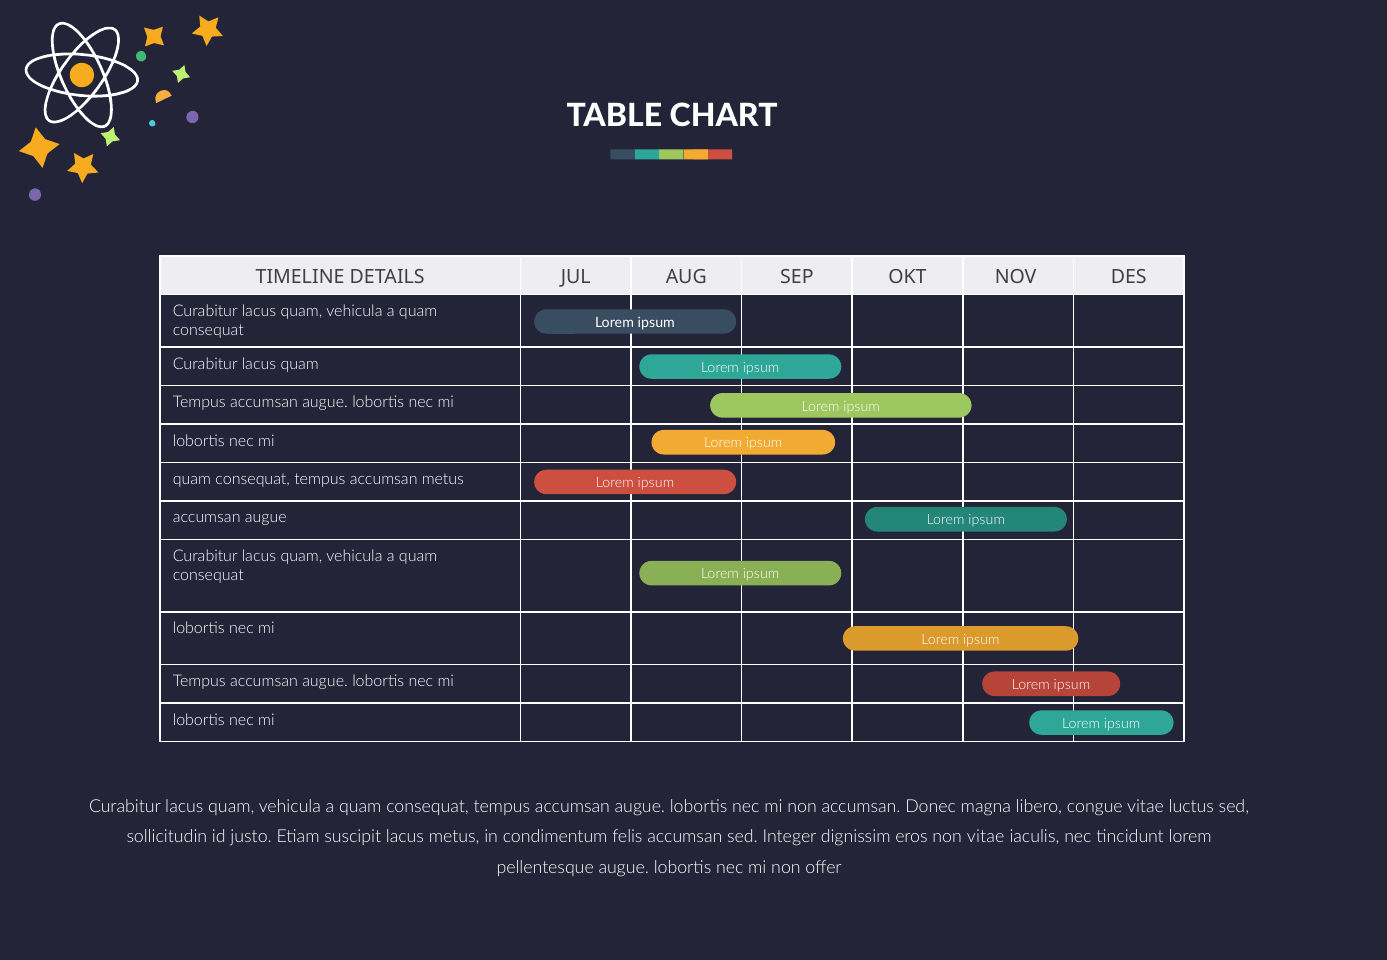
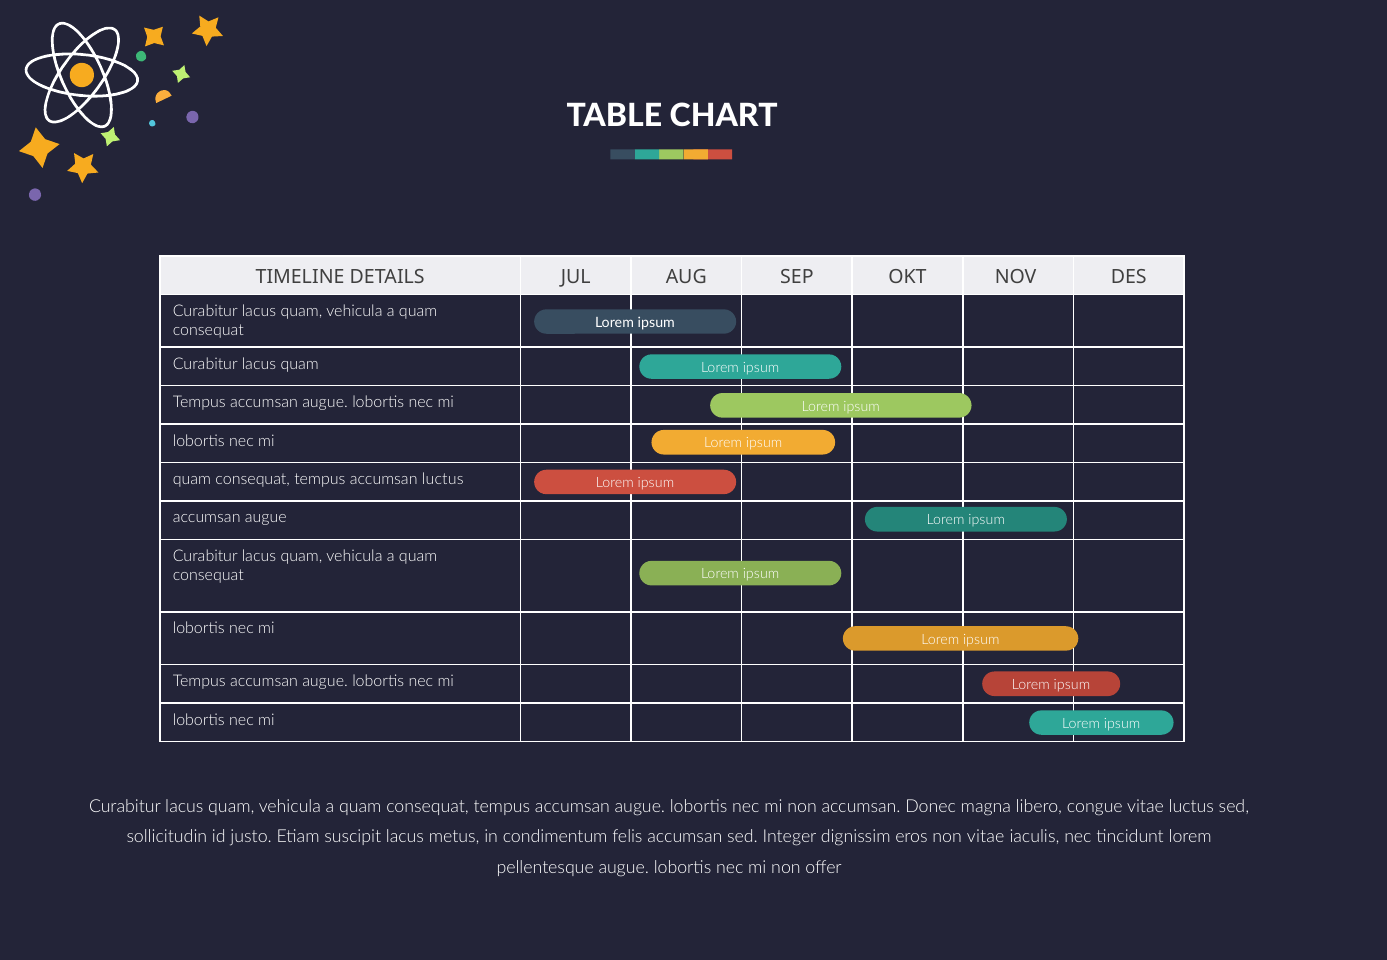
accumsan metus: metus -> luctus (443, 479)
